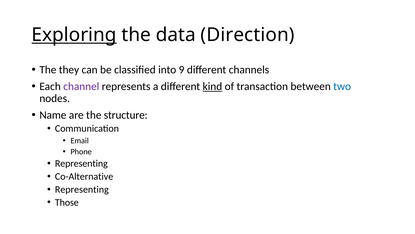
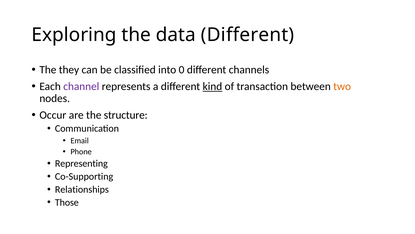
Exploring underline: present -> none (74, 35)
data Direction: Direction -> Different (248, 35)
9: 9 -> 0 (182, 70)
two colour: blue -> orange (342, 86)
Name: Name -> Occur (53, 115)
Co-Alternative: Co-Alternative -> Co-Supporting (84, 176)
Representing: Representing -> Relationships (82, 189)
